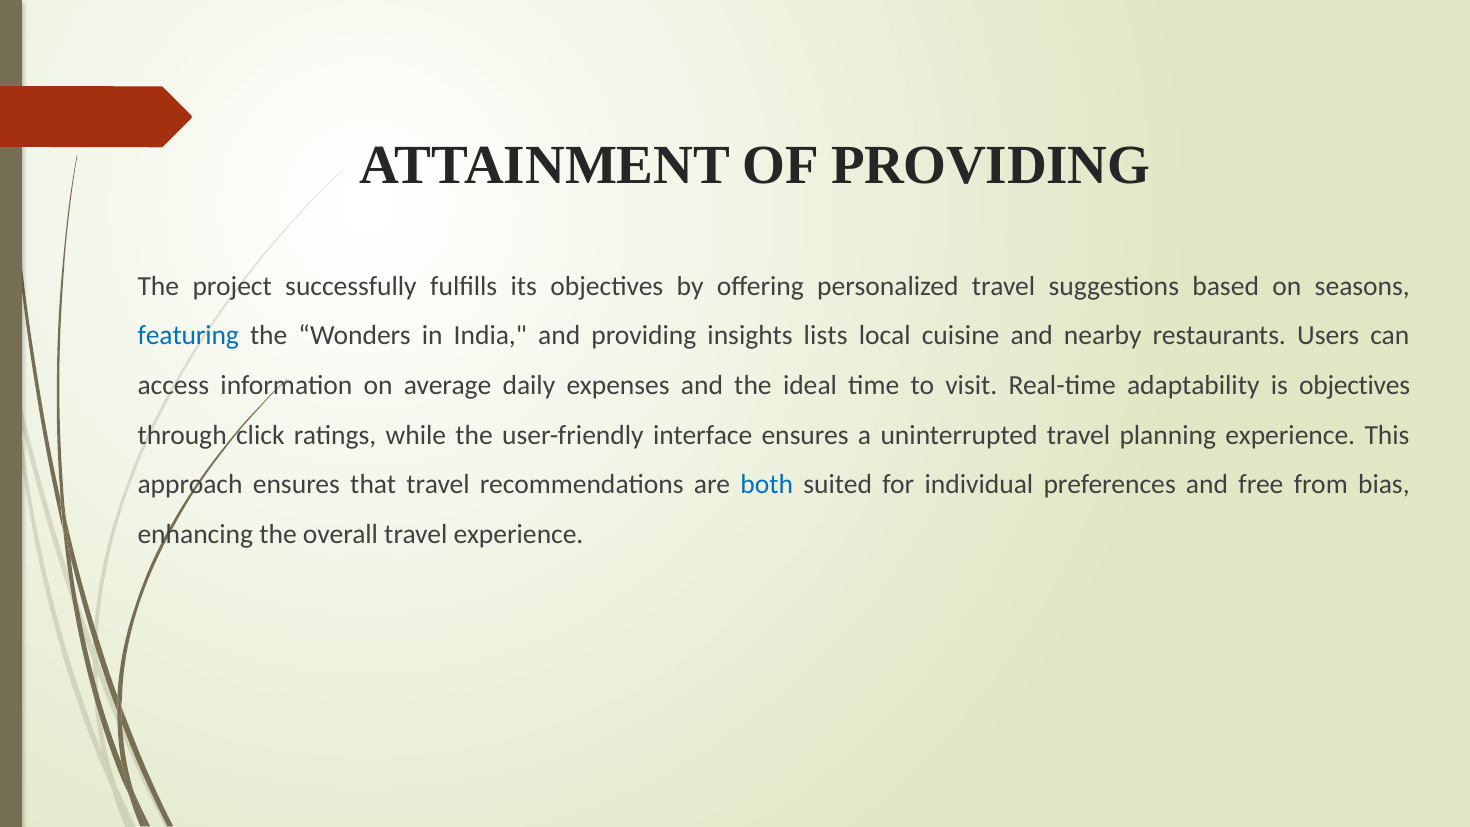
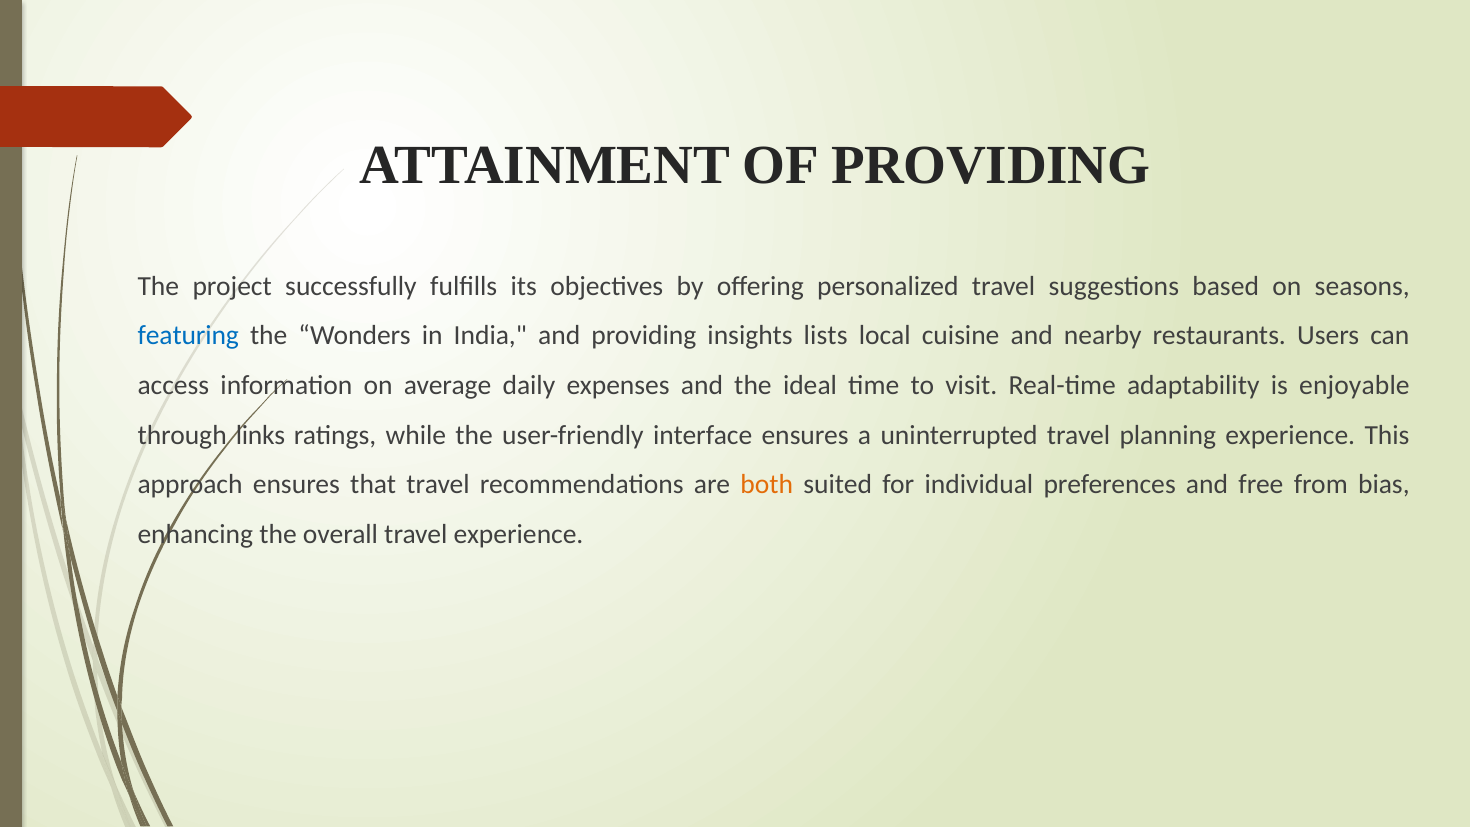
is objectives: objectives -> enjoyable (1354, 385)
click: click -> links (260, 435)
both colour: blue -> orange (767, 484)
